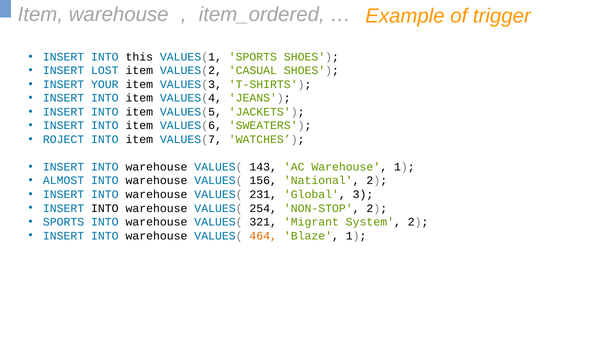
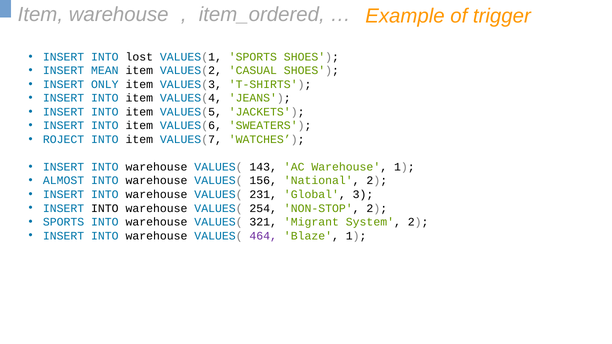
this: this -> lost (139, 57)
LOST: LOST -> MEAN (105, 71)
YOUR: YOUR -> ONLY (105, 84)
464 colour: orange -> purple (263, 236)
